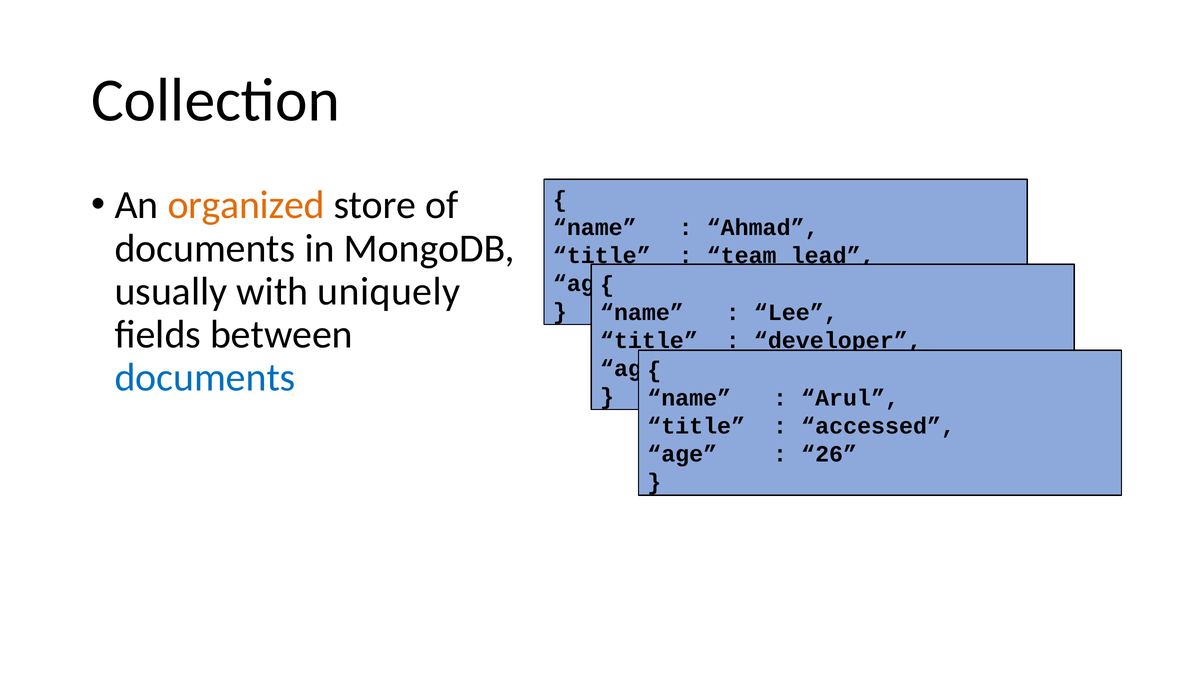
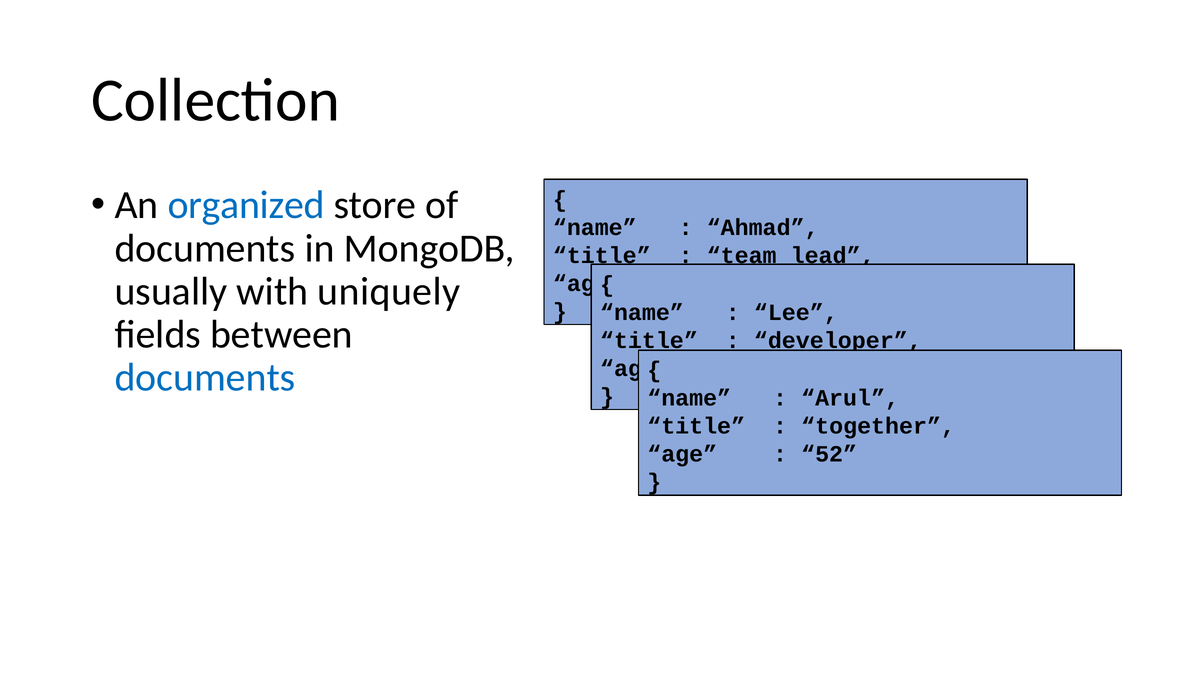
organized colour: orange -> blue (246, 205)
accessed: accessed -> together (878, 426)
26: 26 -> 52 (829, 454)
